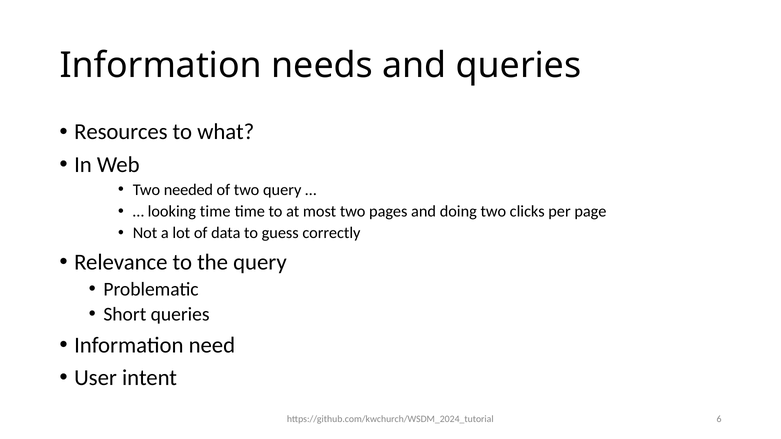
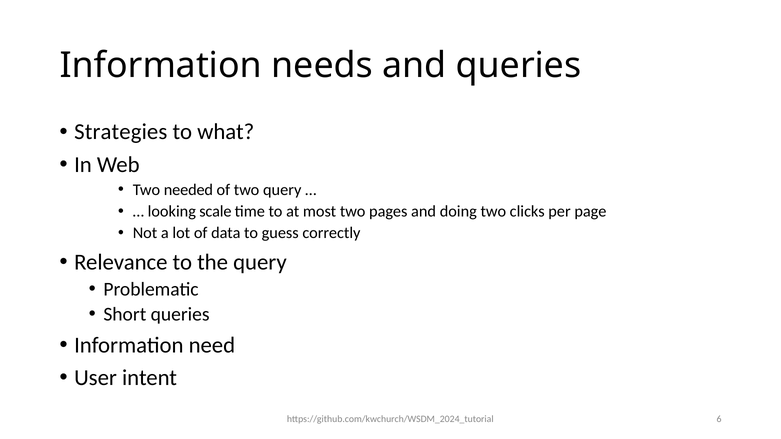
Resources: Resources -> Strategies (121, 132)
looking time: time -> scale (215, 212)
